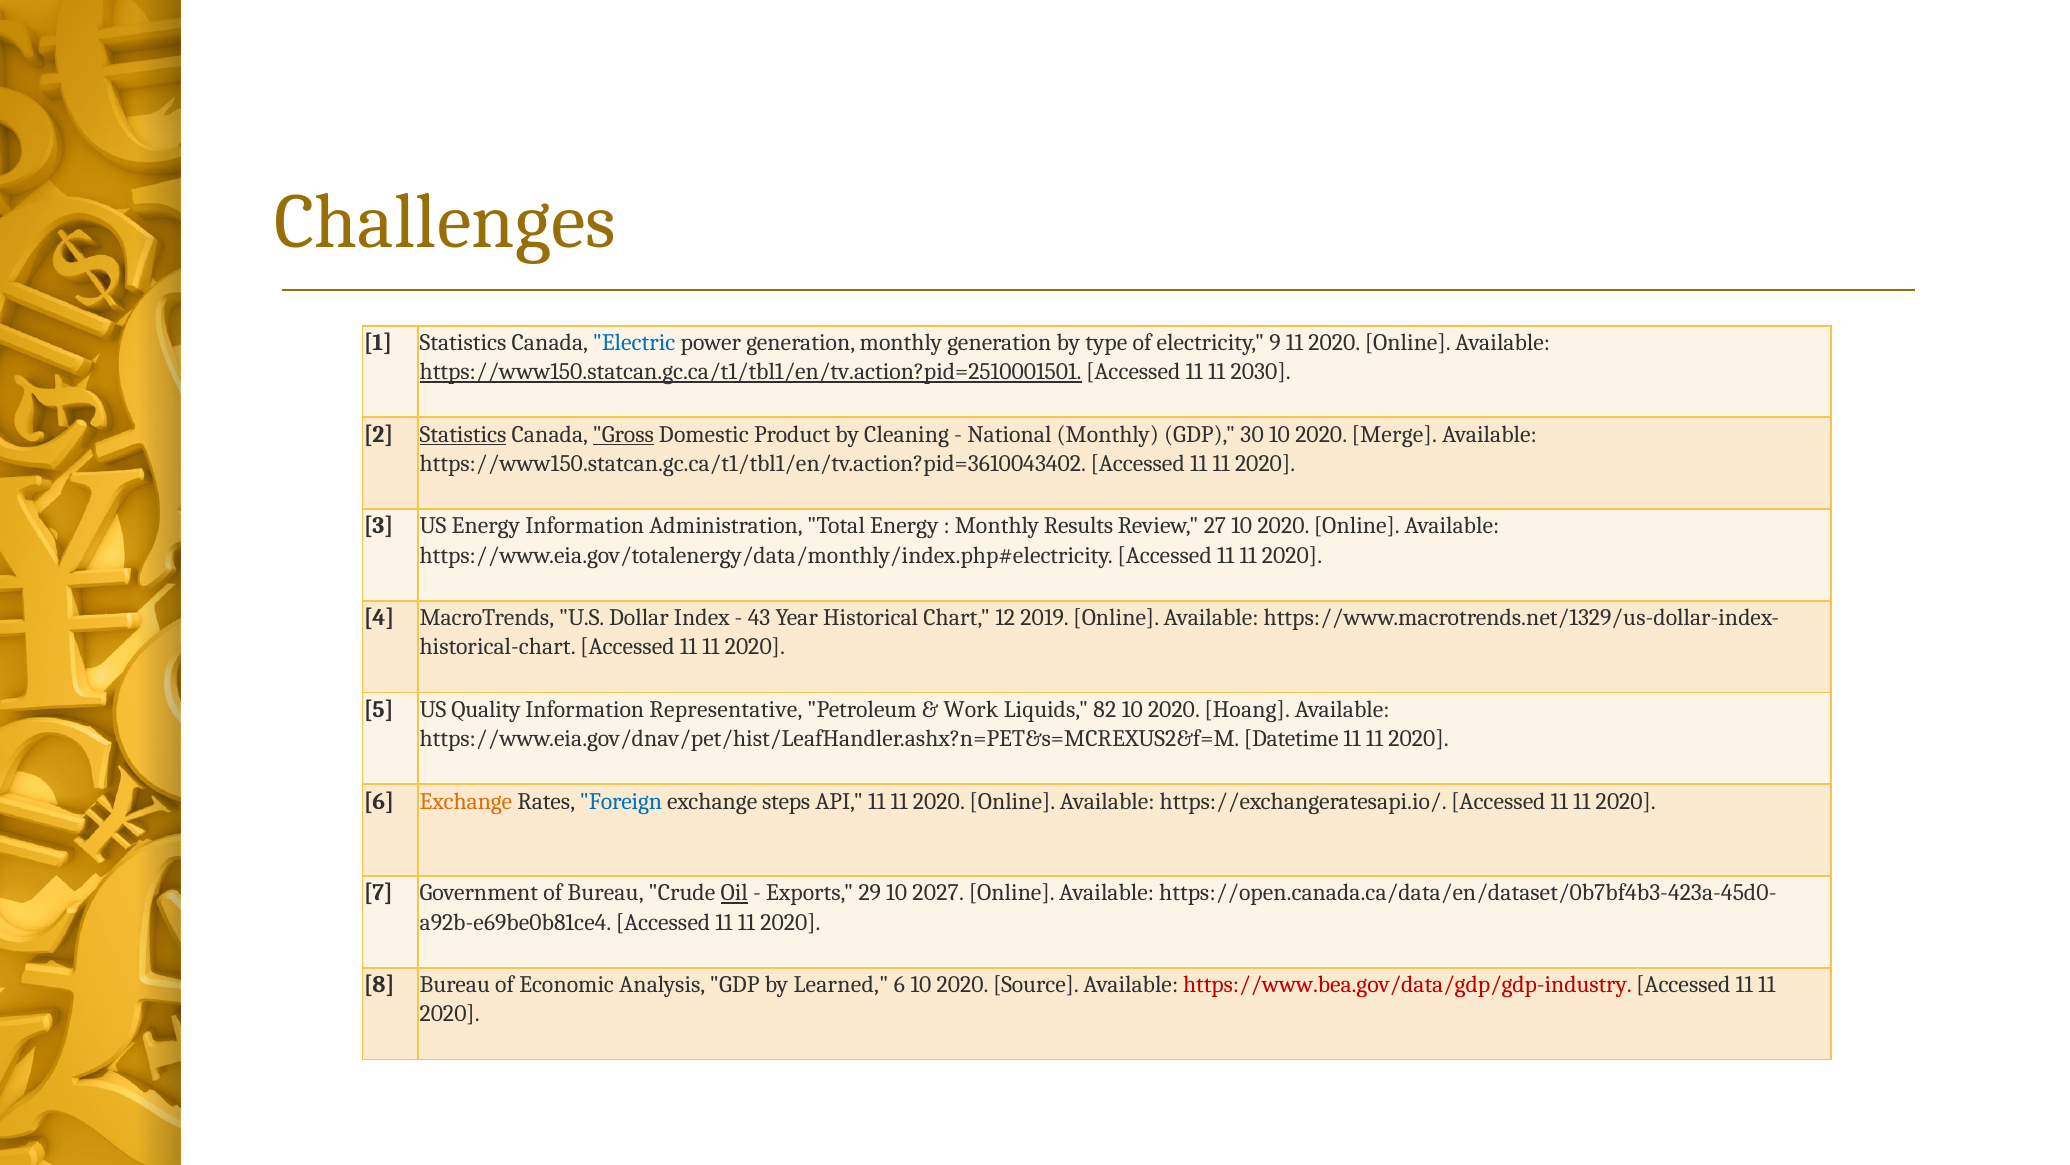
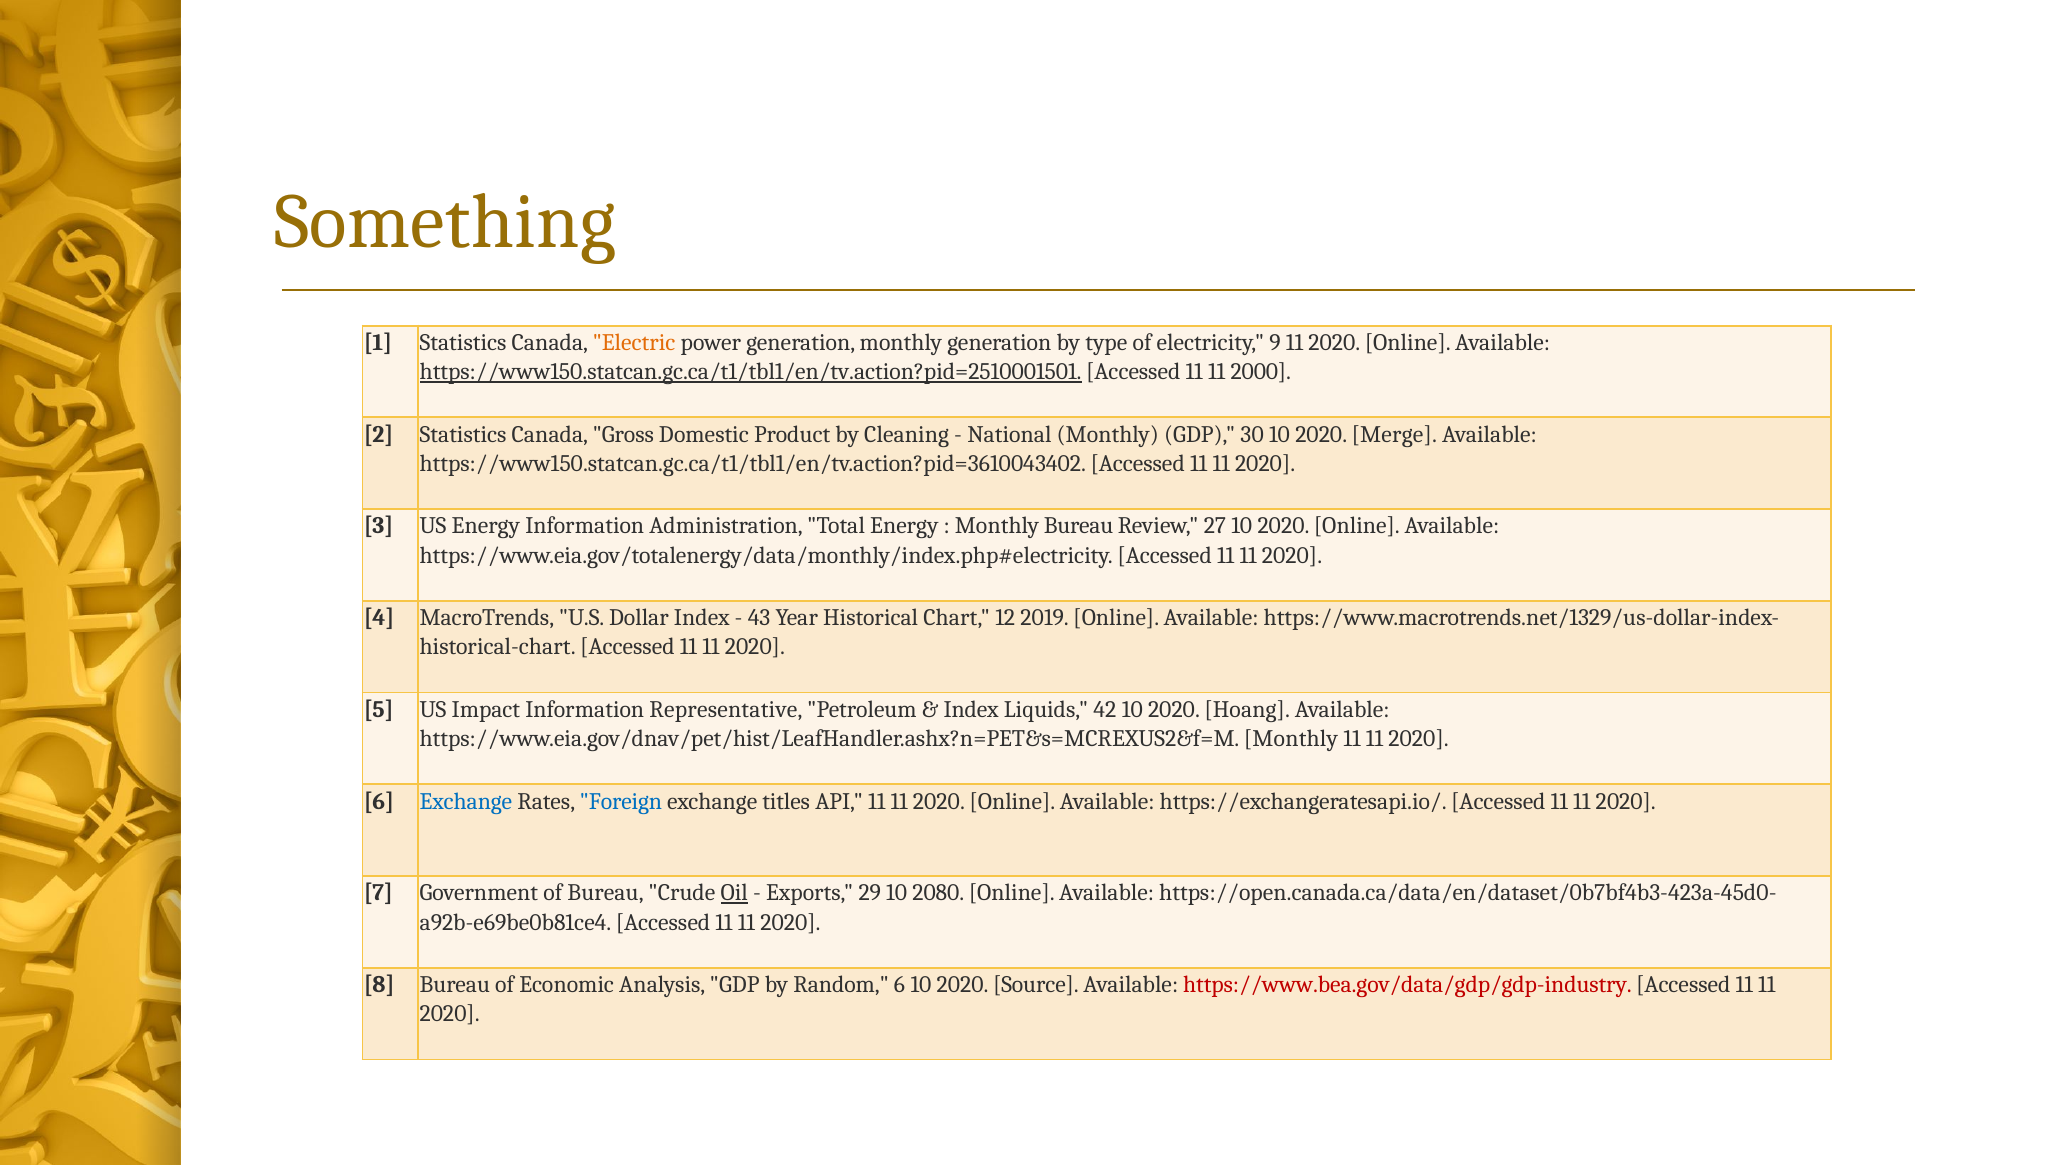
Challenges: Challenges -> Something (445, 221)
Electric colour: blue -> orange (634, 342)
2030: 2030 -> 2000 (1261, 372)
Statistics underline: present -> none (463, 434)
Gross underline: present -> none (623, 434)
Monthly Results: Results -> Bureau (1079, 526)
Quality: Quality -> Impact (486, 709)
Work: Work -> Index (971, 709)
82: 82 -> 42 (1105, 709)
https://www.eia.gov/dnav/pet/hist/LeafHandler.ashx?n=PET&s=MCREXUS2&f=M Datetime: Datetime -> Monthly (1291, 739)
Exchange colour: orange -> blue (466, 801)
steps: steps -> titles (786, 801)
2027: 2027 -> 2080 (938, 893)
Learned: Learned -> Random (841, 984)
